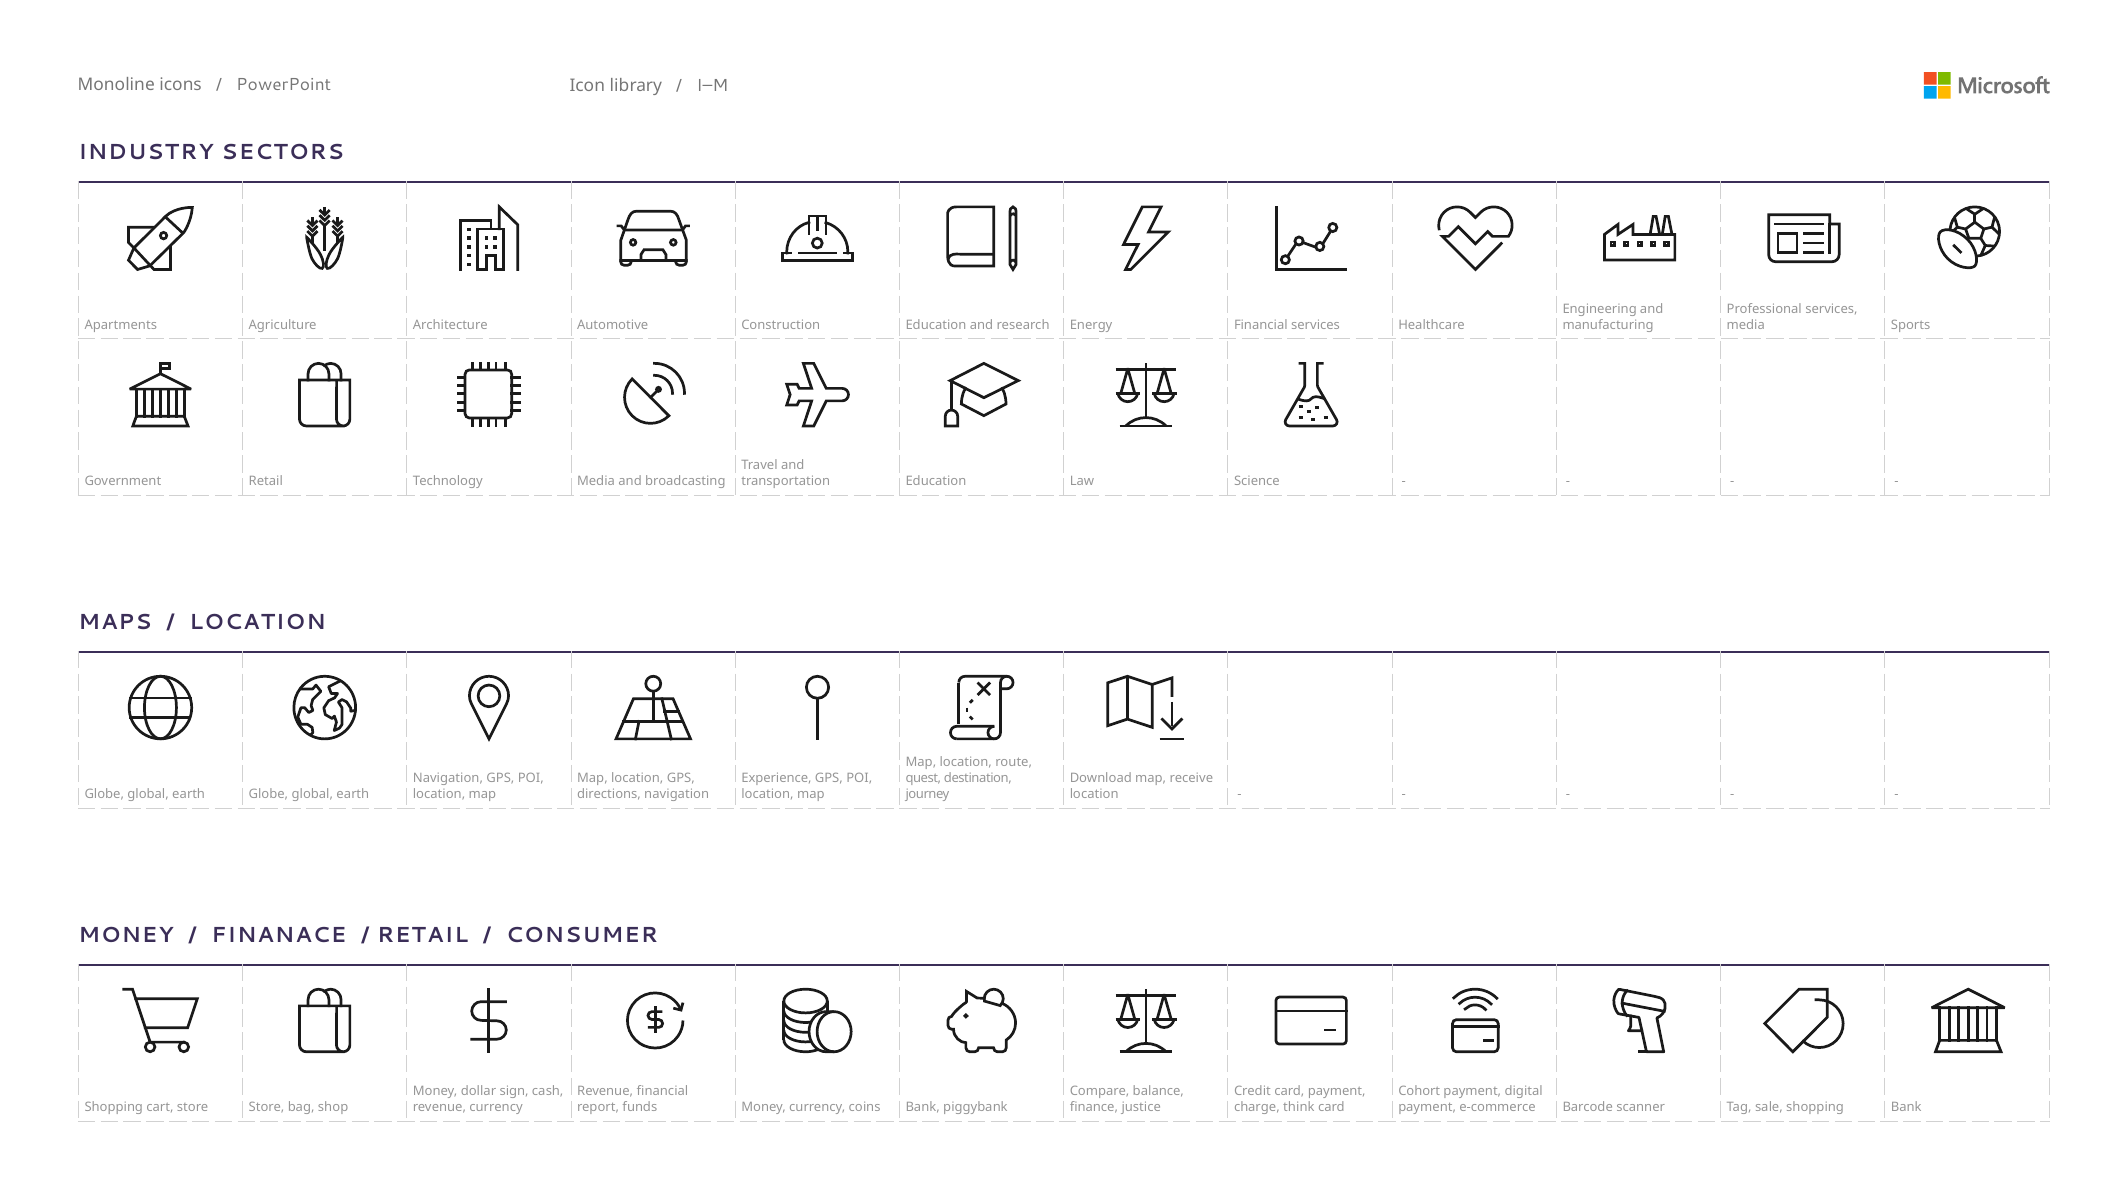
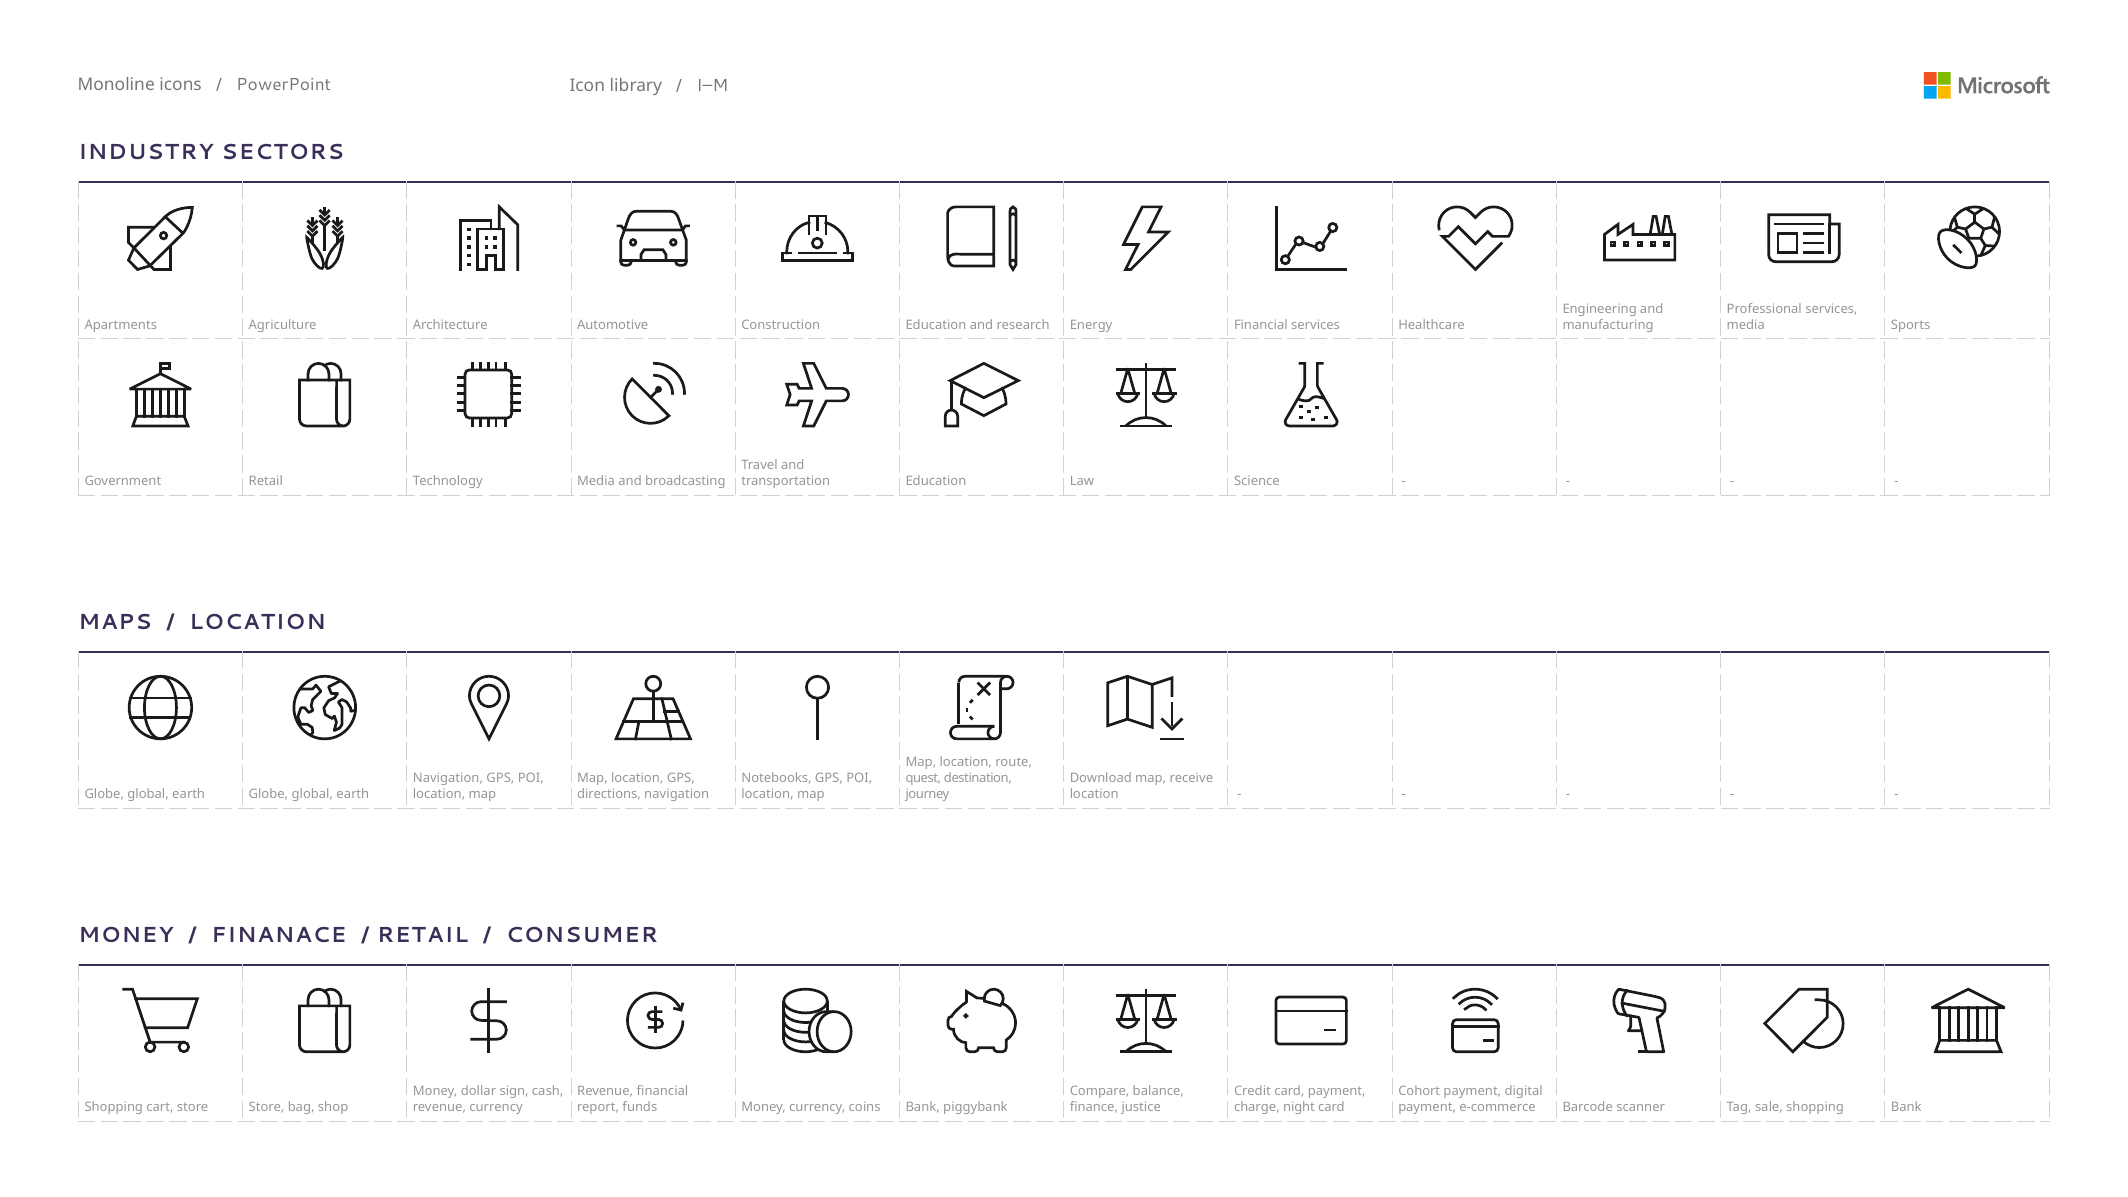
Experience: Experience -> Notebooks (776, 778)
think: think -> night (1299, 1107)
